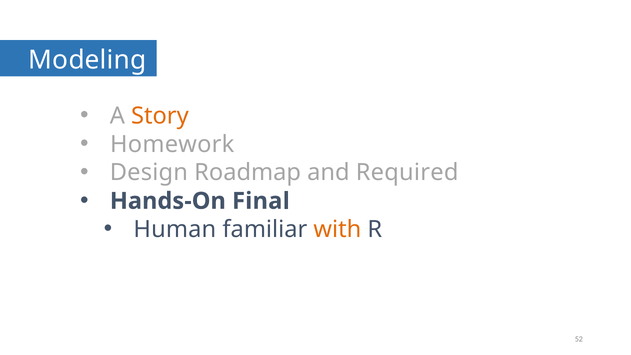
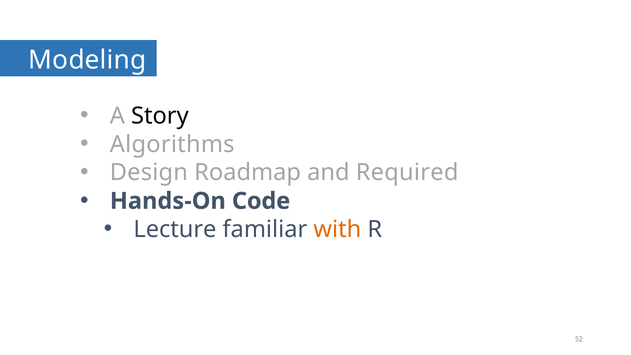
Story colour: orange -> black (160, 116)
Homework: Homework -> Algorithms (172, 144)
Final: Final -> Code (261, 201)
Human: Human -> Lecture (175, 229)
